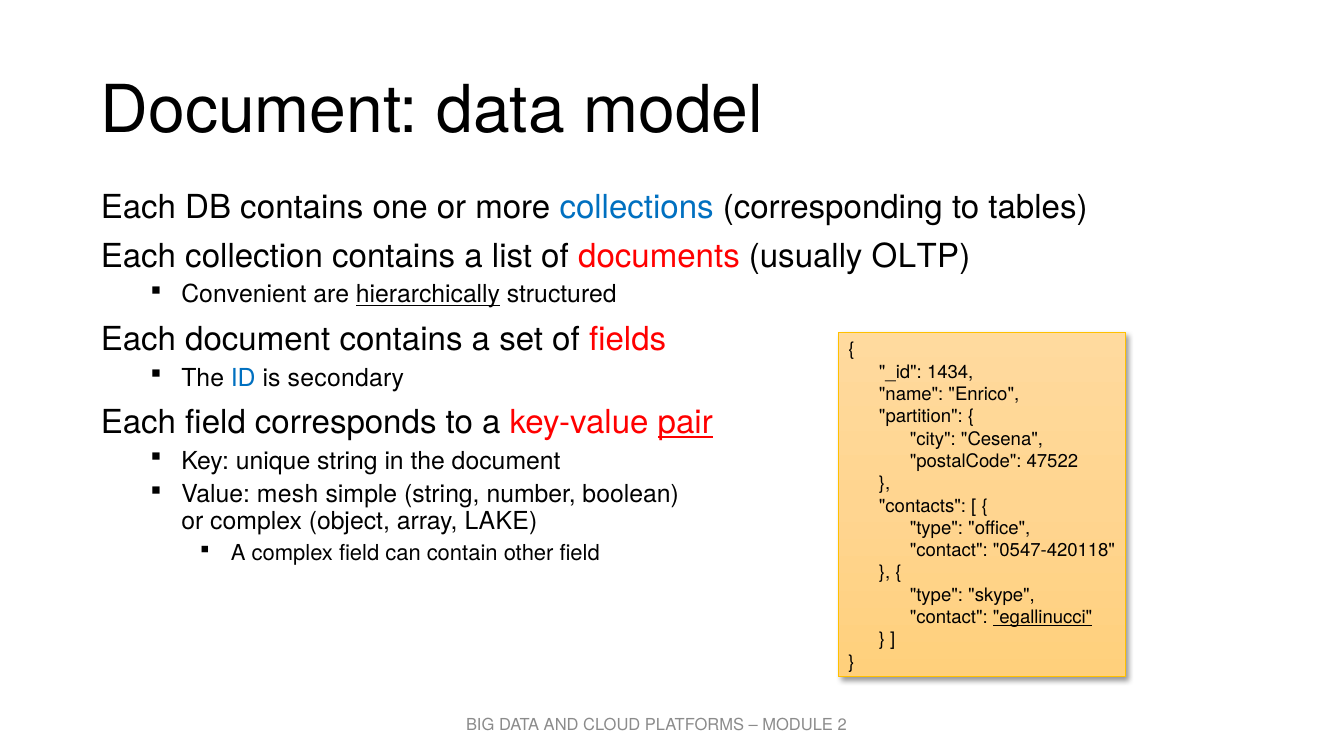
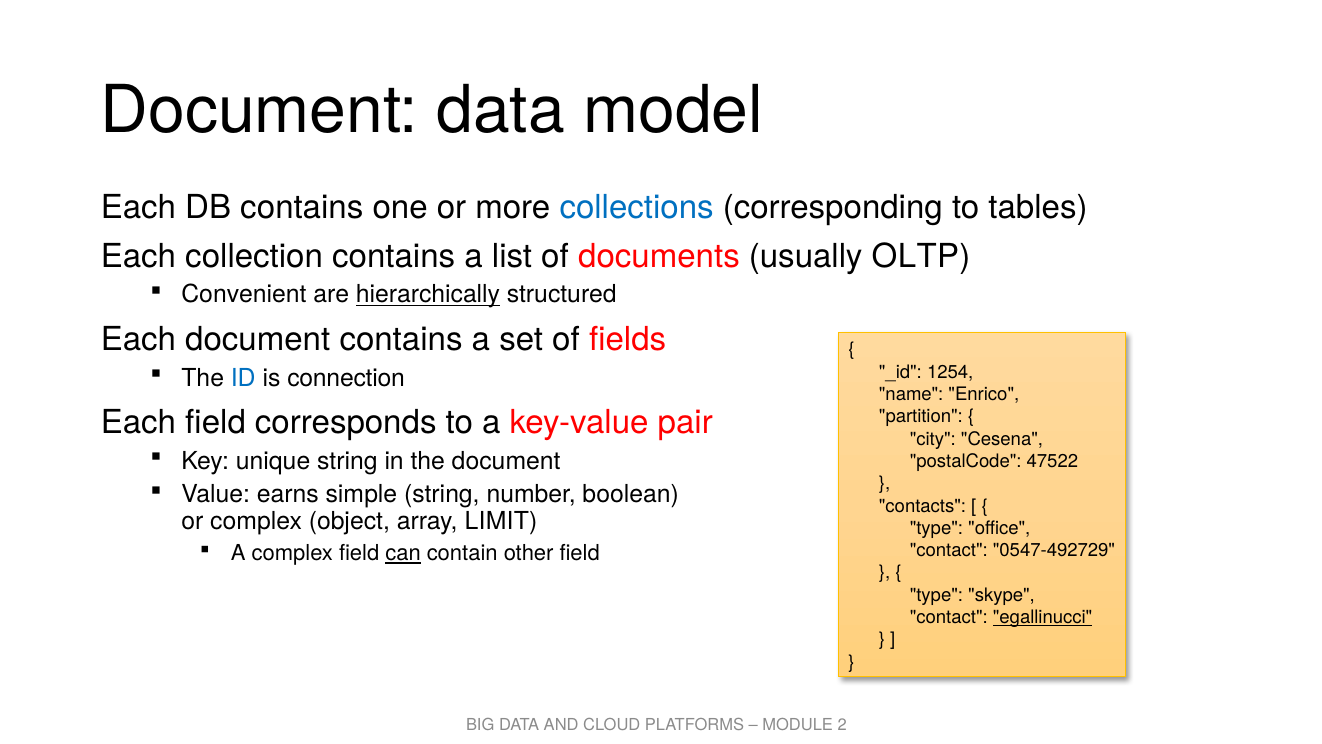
1434: 1434 -> 1254 (950, 372)
secondary: secondary -> connection (346, 378)
pair underline: present -> none (685, 423)
mesh: mesh -> earns (288, 494)
LAKE: LAKE -> LIMIT (501, 521)
can underline: none -> present (403, 553)
0547-420118: 0547-420118 -> 0547-492729 (1054, 550)
